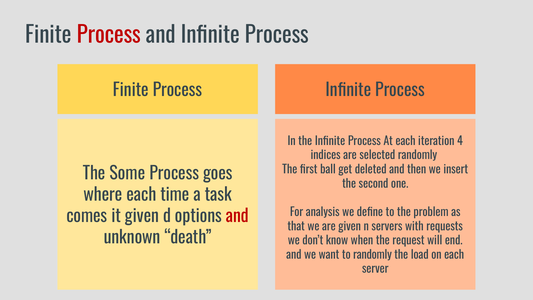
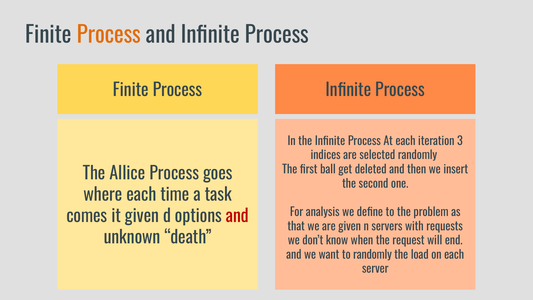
Process colour: red -> orange (109, 35)
4: 4 -> 3 (460, 141)
Some: Some -> Allice (127, 173)
